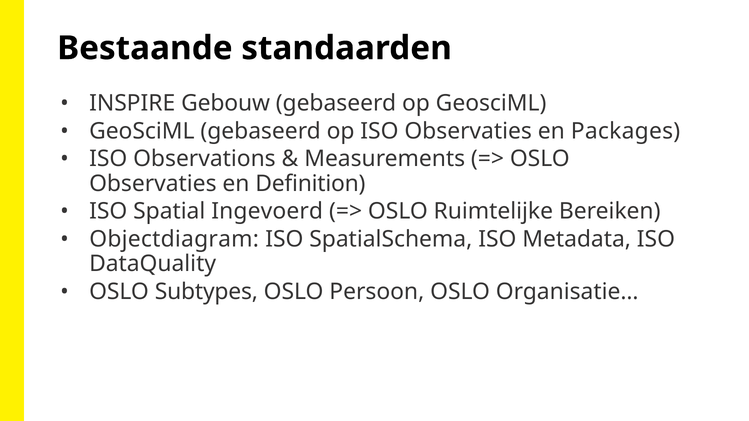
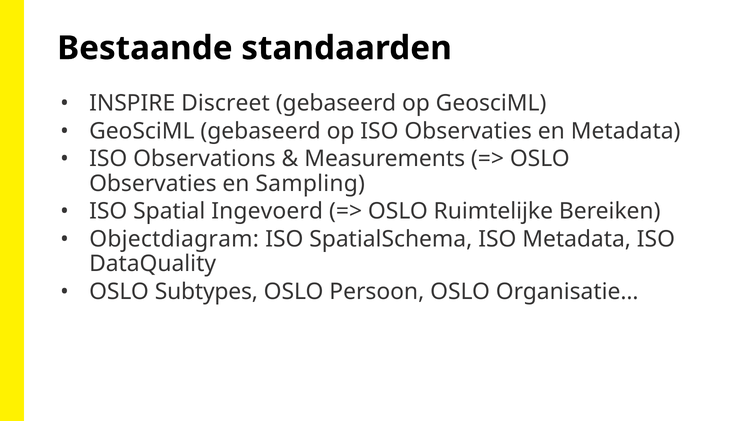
Gebouw: Gebouw -> Discreet (225, 103)
en Packages: Packages -> Metadata (626, 131)
Definition: Definition -> Sampling (310, 184)
